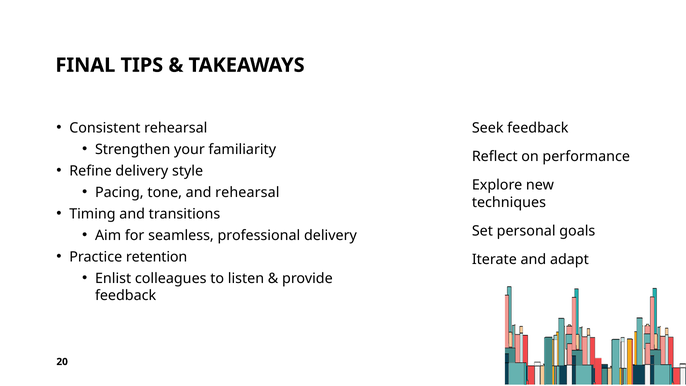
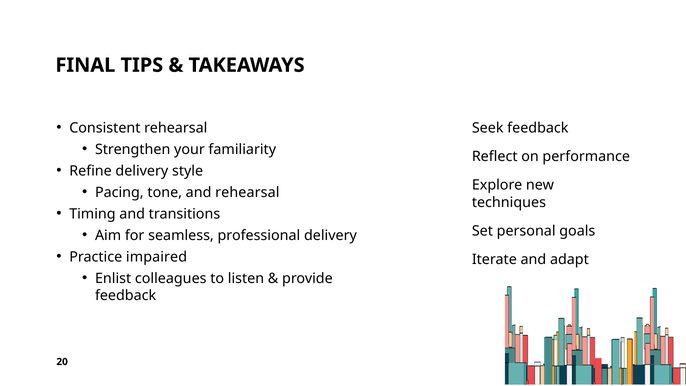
retention: retention -> impaired (157, 257)
